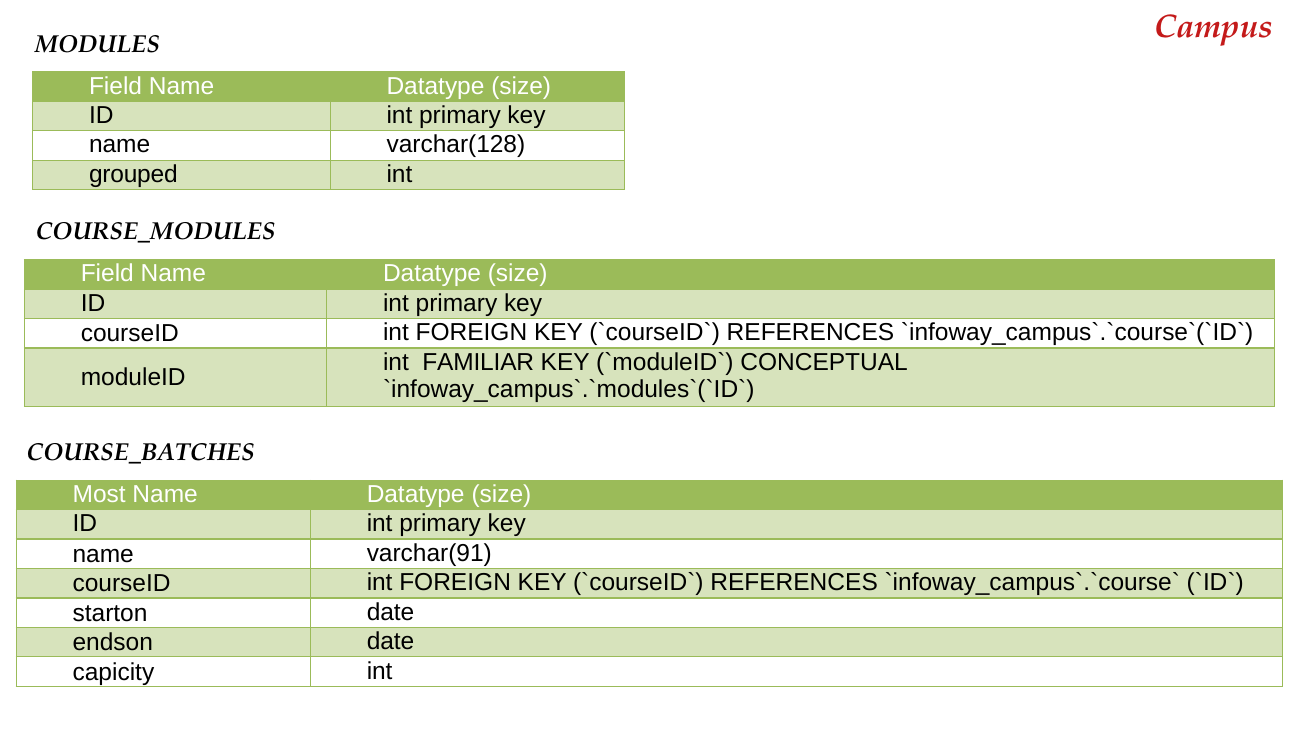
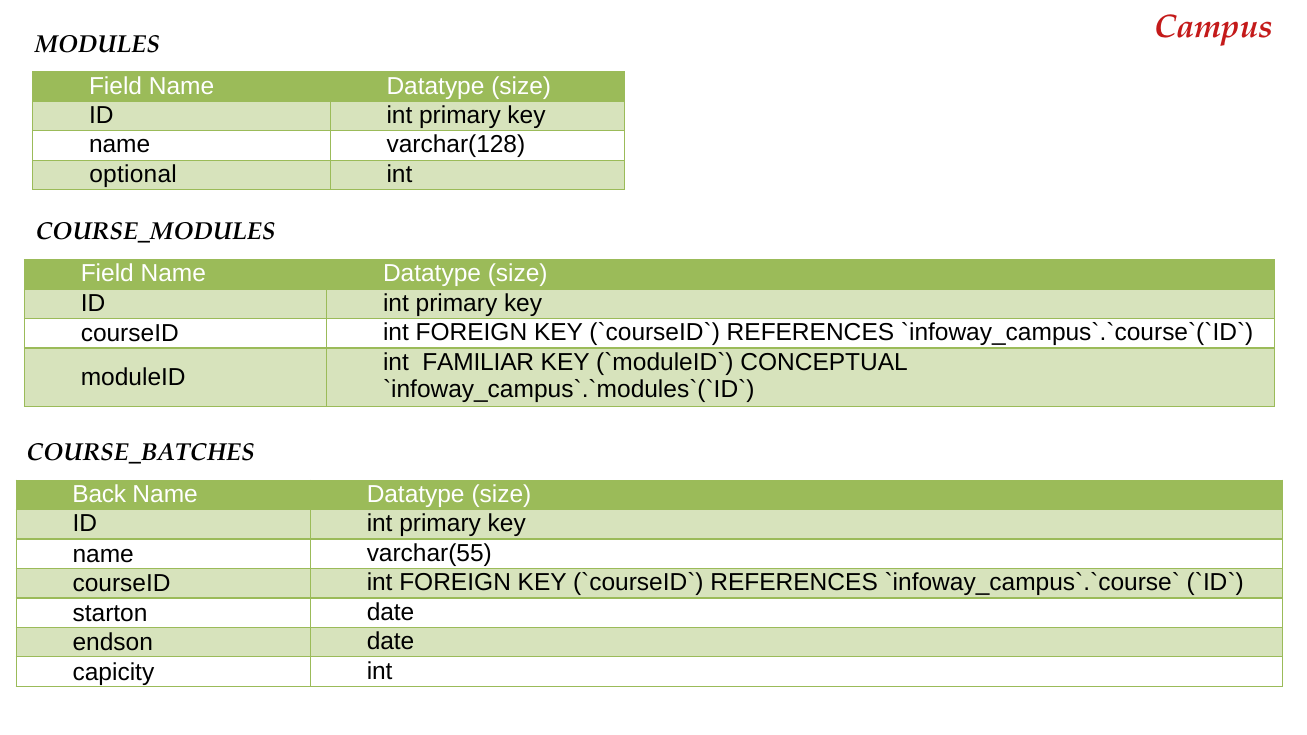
grouped: grouped -> optional (133, 174)
Most: Most -> Back (99, 495)
varchar(91: varchar(91 -> varchar(55 (429, 553)
